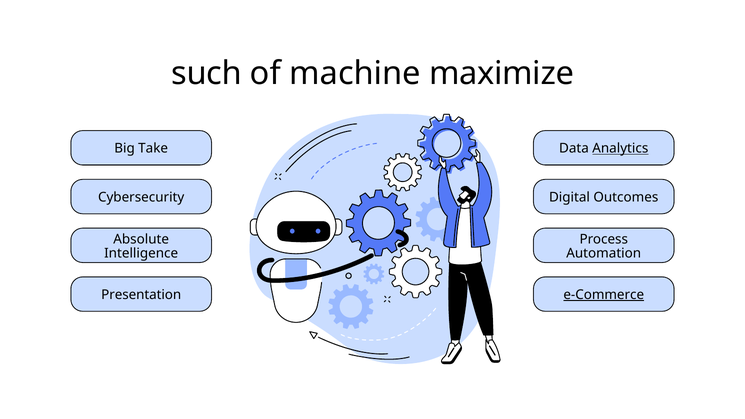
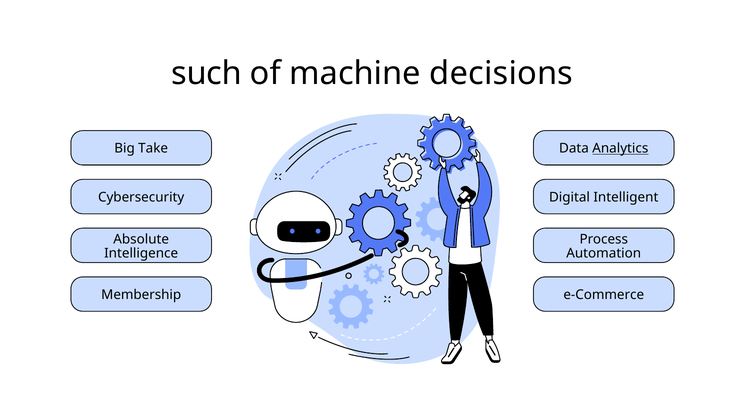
maximize: maximize -> decisions (501, 73)
Outcomes: Outcomes -> Intelligent (626, 197)
Presentation: Presentation -> Membership (141, 295)
e-Commerce underline: present -> none (604, 295)
